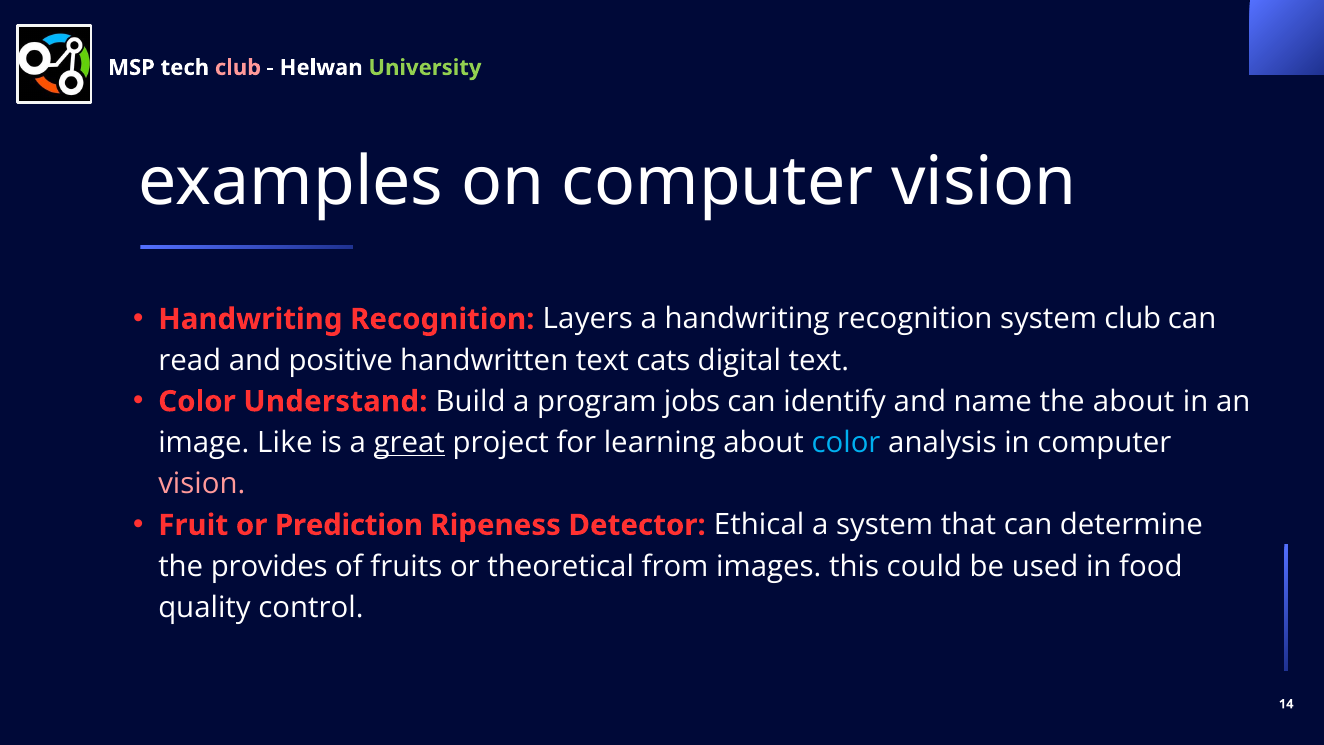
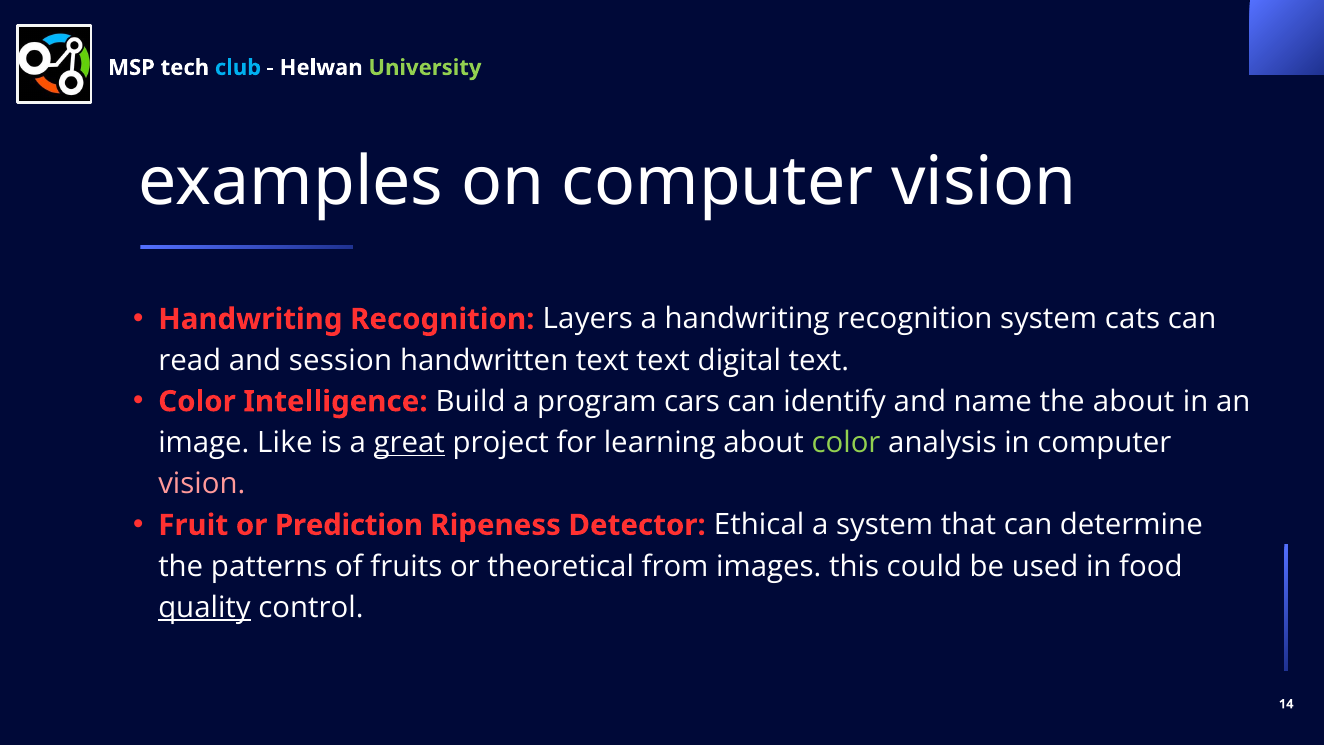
club colour: pink -> light blue (238, 68)
system club: club -> cats (1132, 319)
positive: positive -> session (340, 360)
text cats: cats -> text (663, 360)
Understand: Understand -> Intelligence (336, 401)
jobs: jobs -> cars (692, 401)
color colour: light blue -> light green (846, 443)
provides: provides -> patterns (269, 566)
quality underline: none -> present (204, 607)
